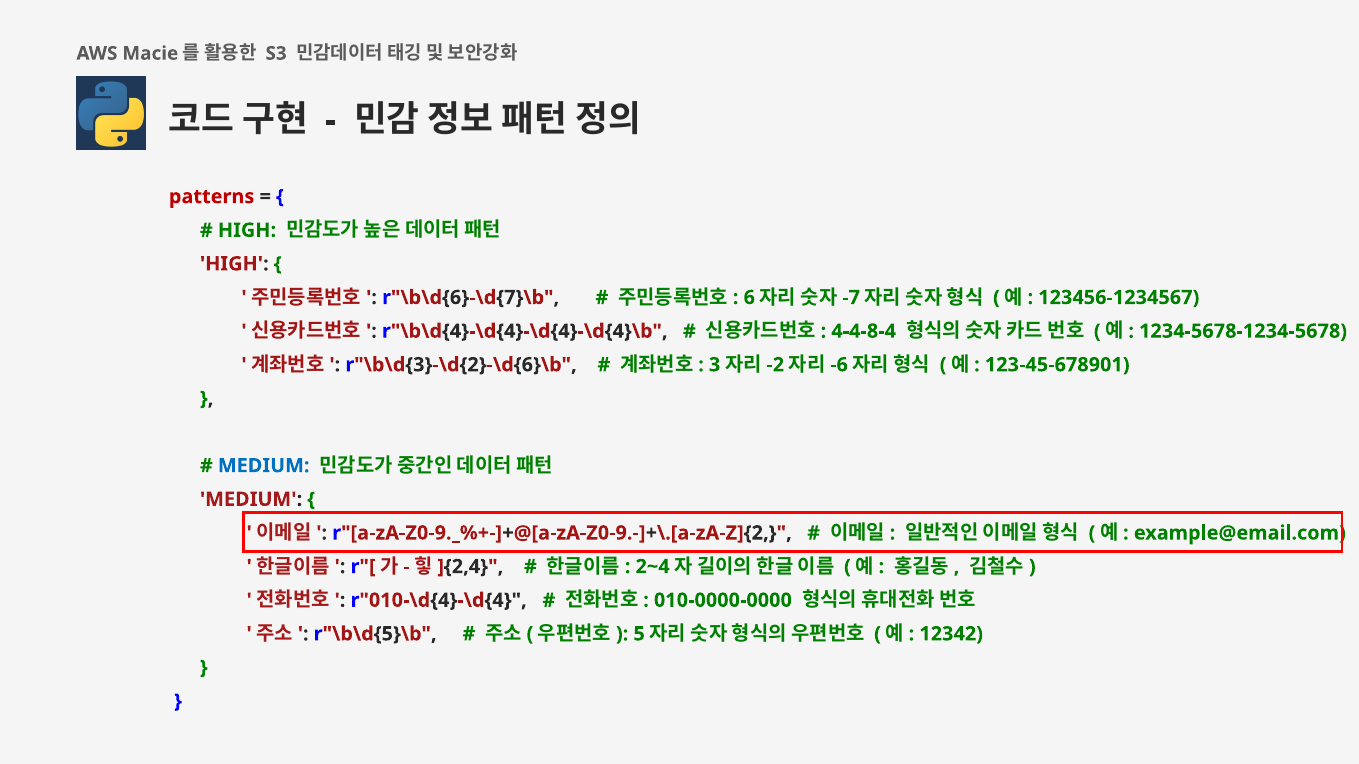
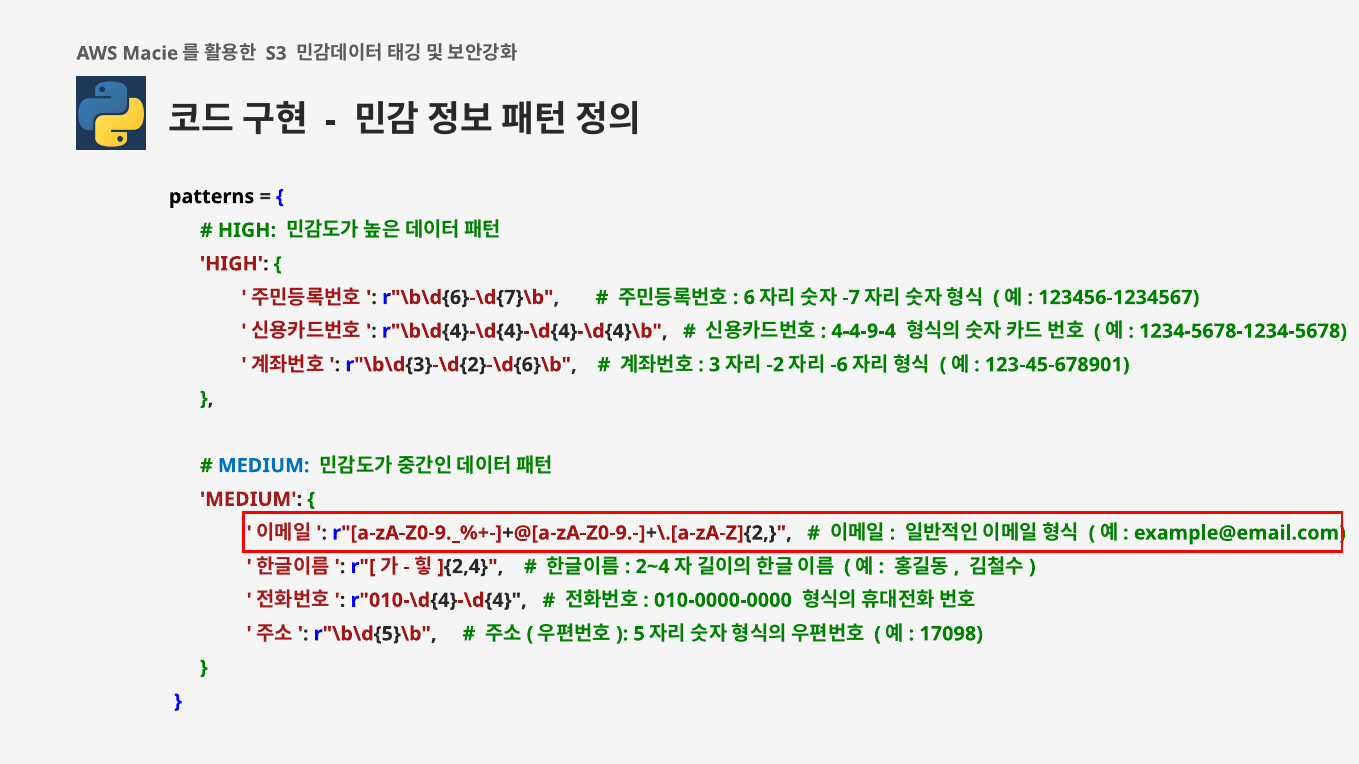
patterns colour: red -> black (212, 197)
4-4-8-4: 4-4-8-4 -> 4-4-9-4 (864, 331)
12342: 12342 -> 17098 (951, 634)
